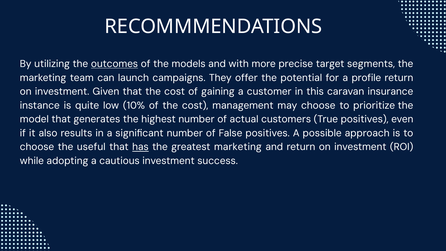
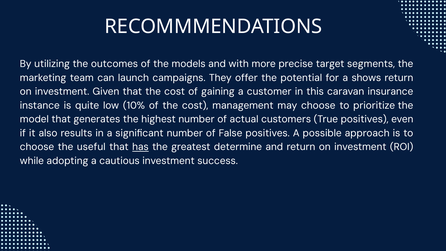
outcomes underline: present -> none (114, 64)
profile: profile -> shows (366, 78)
greatest marketing: marketing -> determine (238, 147)
